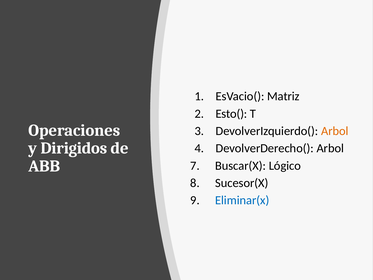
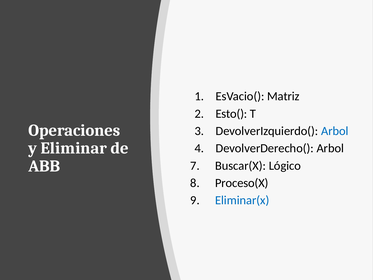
Arbol colour: orange -> blue (335, 131)
Dirigidos: Dirigidos -> Eliminar (74, 148)
Sucesor(X: Sucesor(X -> Proceso(X (242, 183)
